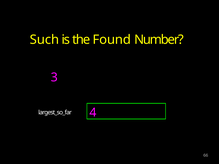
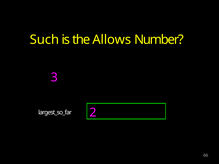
Found: Found -> Allows (112, 40)
4: 4 -> 2 (93, 113)
